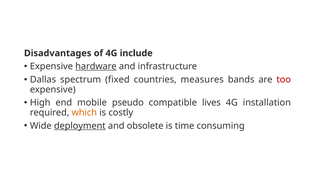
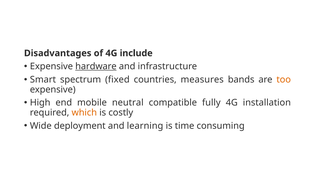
Dallas: Dallas -> Smart (43, 80)
too colour: red -> orange (284, 80)
pseudo: pseudo -> neutral (128, 103)
lives: lives -> fully (211, 103)
deployment underline: present -> none (80, 126)
obsolete: obsolete -> learning (145, 126)
